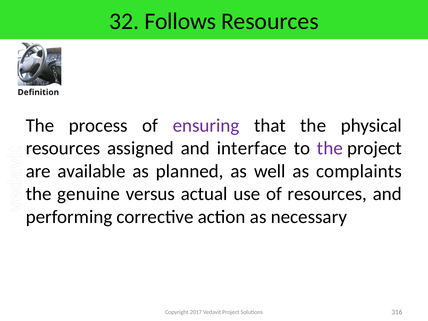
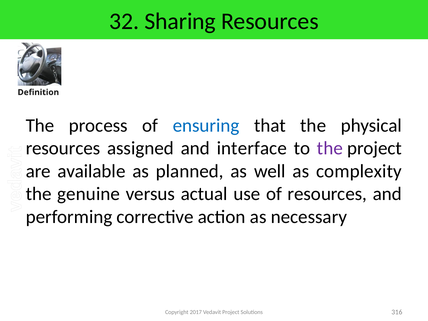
Follows: Follows -> Sharing (180, 21)
ensuring colour: purple -> blue (206, 125)
complaints: complaints -> complexity (359, 171)
